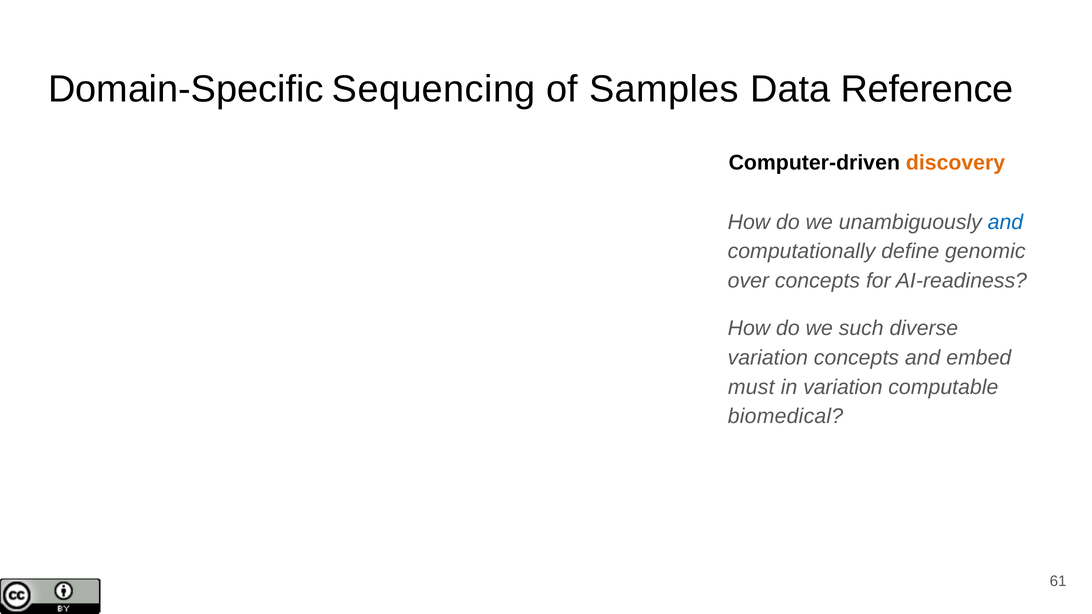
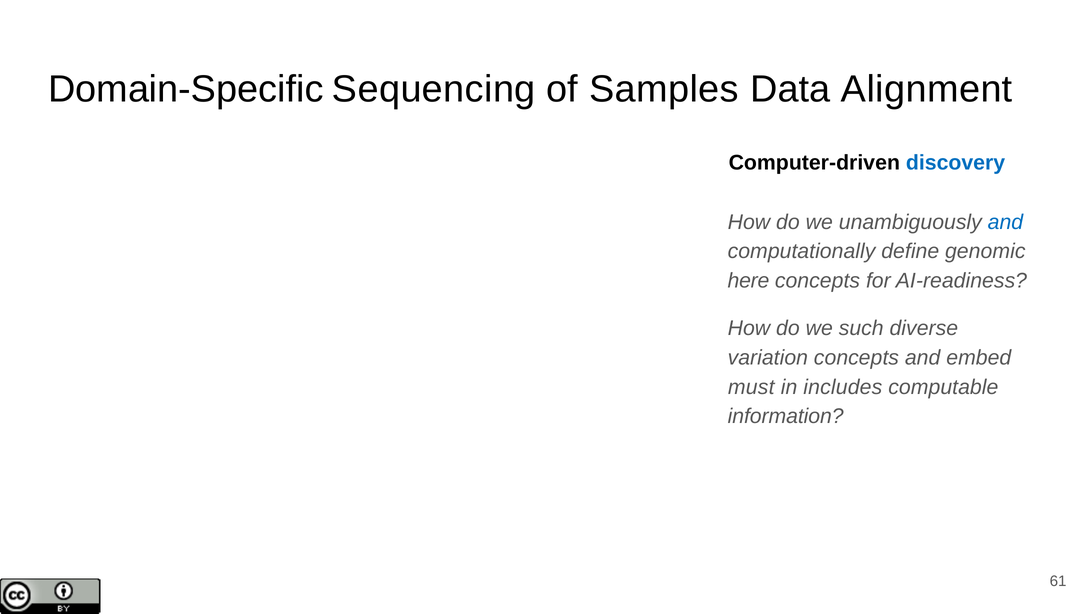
Reference: Reference -> Alignment (927, 89)
discovery colour: orange -> blue (956, 163)
over: over -> here (748, 281)
in variation: variation -> includes (843, 387)
biomedical: biomedical -> information (786, 417)
